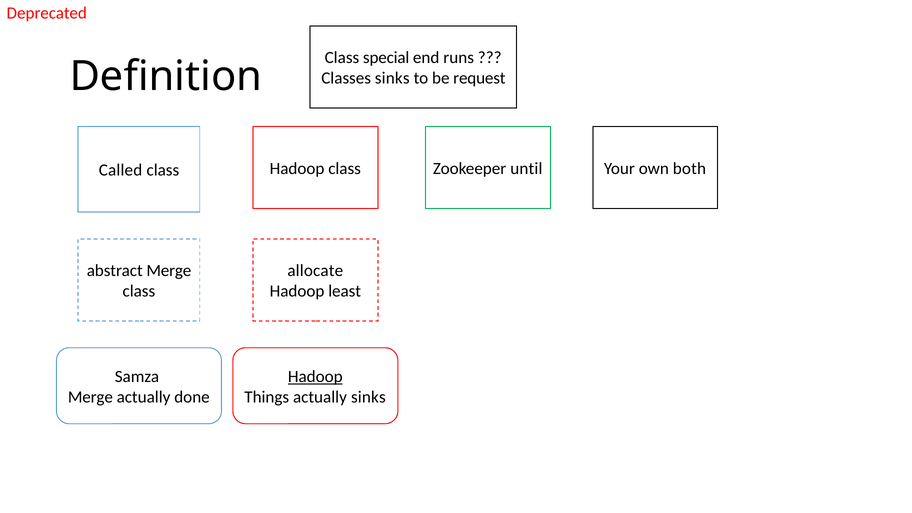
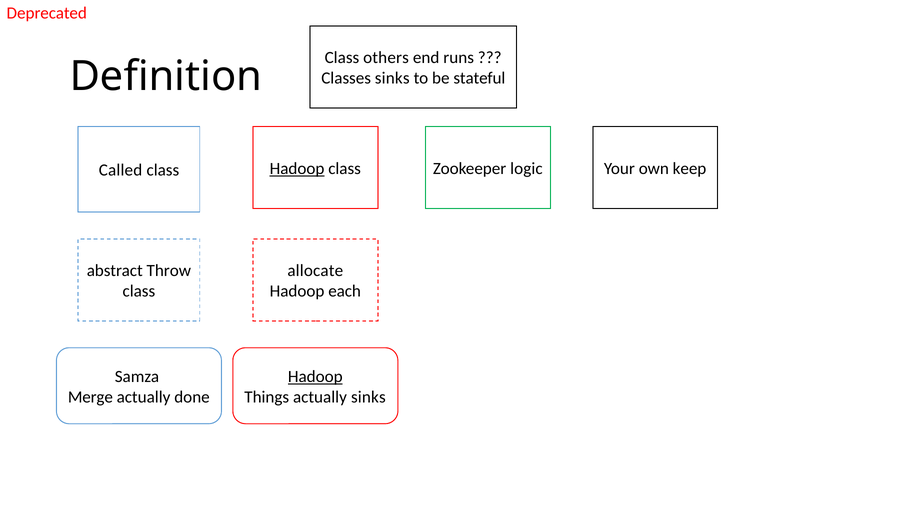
special: special -> others (386, 58)
request: request -> stateful (479, 78)
until: until -> logic (526, 169)
both: both -> keep (690, 169)
Hadoop underline: none -> present (297, 169)
abstract Merge: Merge -> Throw (169, 271)
least: least -> each (345, 291)
